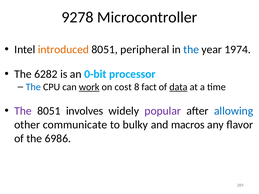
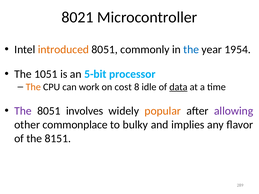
9278: 9278 -> 8021 (78, 17)
peripheral: peripheral -> commonly (145, 49)
1974: 1974 -> 1954 (238, 49)
6282: 6282 -> 1051 (46, 74)
0-bit: 0-bit -> 5-bit (95, 74)
The colour: blue -> orange (33, 87)
work underline: present -> none (89, 87)
fact: fact -> idle (149, 87)
popular colour: purple -> orange (163, 111)
allowing colour: blue -> purple (234, 111)
communicate: communicate -> commonplace (75, 125)
macros: macros -> implies (188, 125)
6986: 6986 -> 8151 (58, 139)
